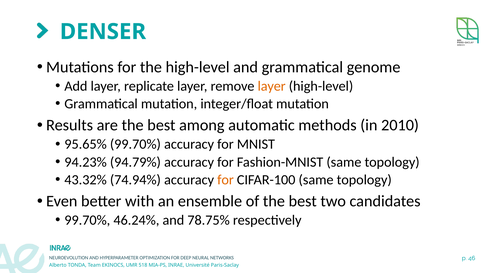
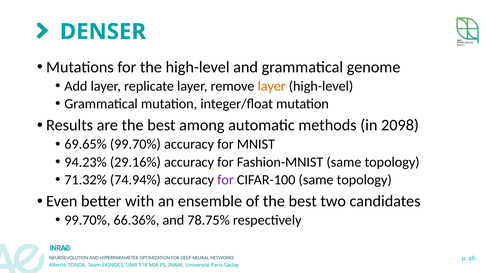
2010: 2010 -> 2098 (400, 125)
95.65%: 95.65% -> 69.65% (86, 144)
94.79%: 94.79% -> 29.16% (135, 162)
43.32%: 43.32% -> 71.32% (86, 180)
for colour: orange -> purple (225, 180)
46.24%: 46.24% -> 66.36% (136, 221)
